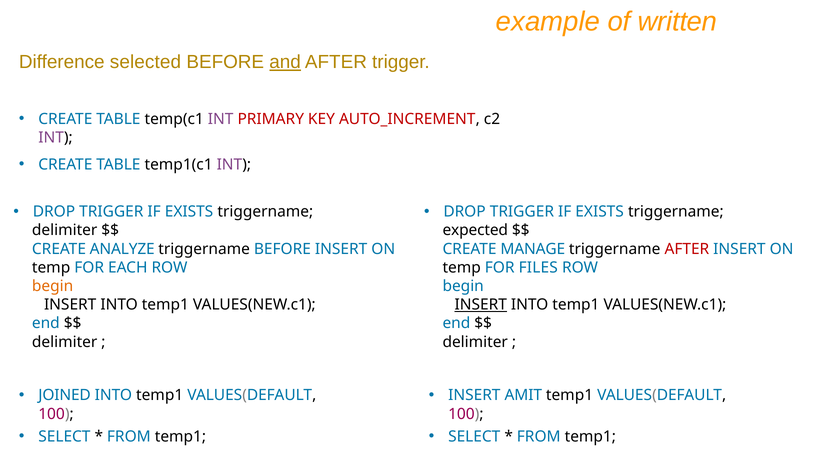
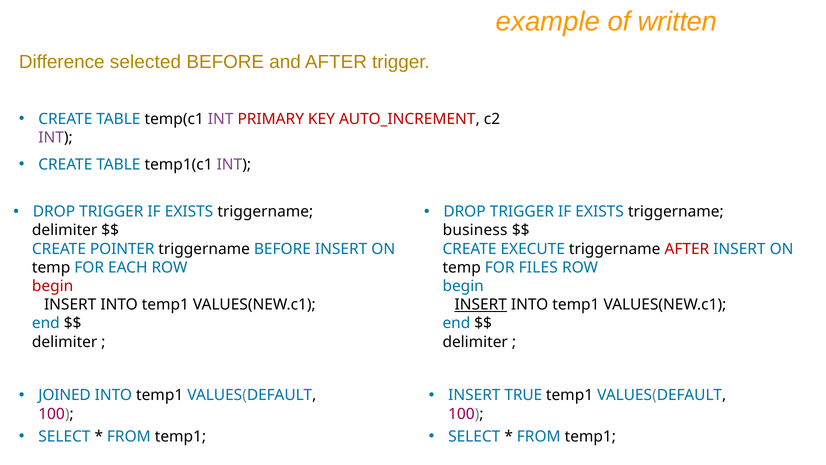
and underline: present -> none (285, 62)
expected: expected -> business (475, 230)
ANALYZE: ANALYZE -> POINTER (122, 249)
MANAGE: MANAGE -> EXECUTE (533, 249)
begin colour: orange -> red (53, 286)
AMIT: AMIT -> TRUE (523, 395)
